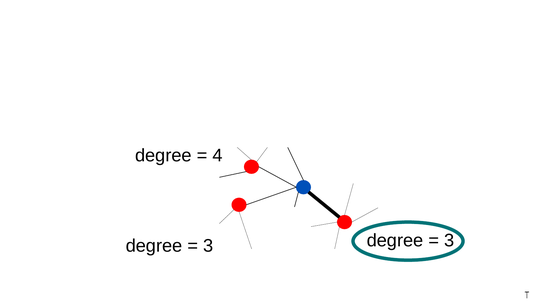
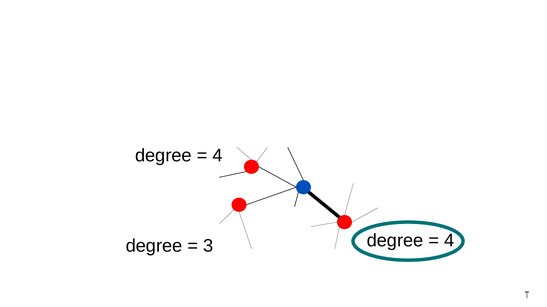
3: 3 -> 4 (449, 241)
